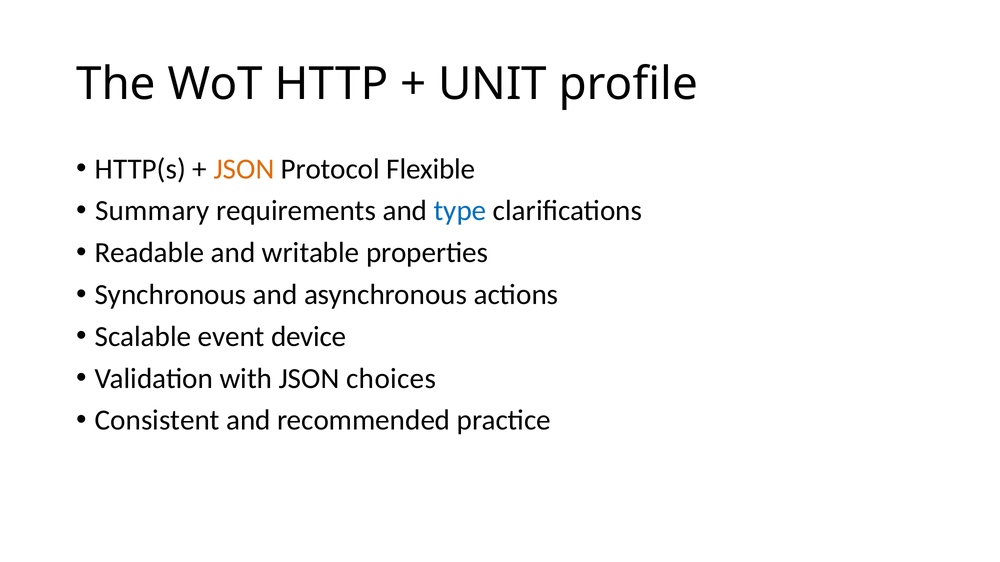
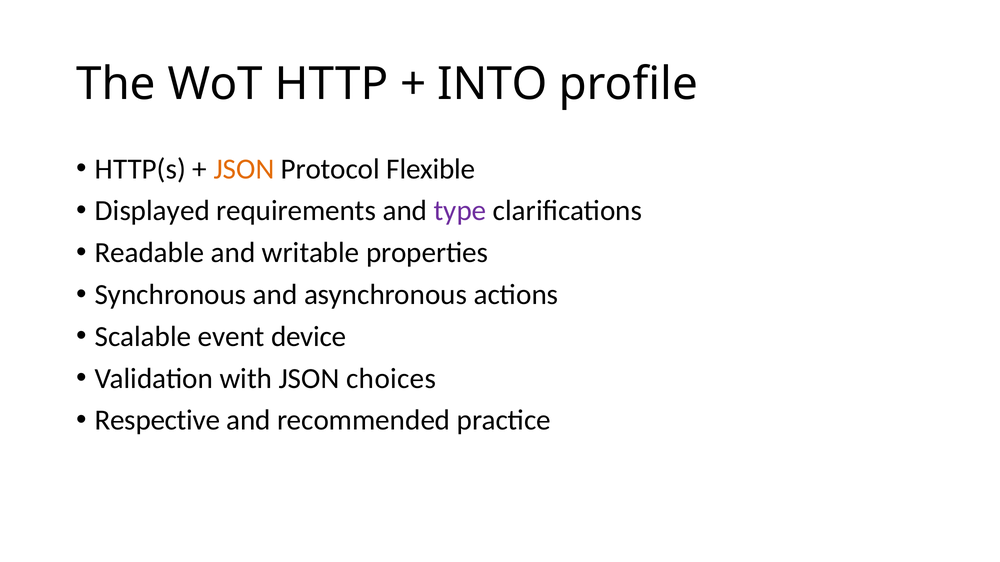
UNIT: UNIT -> INTO (493, 84)
Summary: Summary -> Displayed (152, 211)
type colour: blue -> purple (460, 211)
Consistent: Consistent -> Respective (157, 421)
